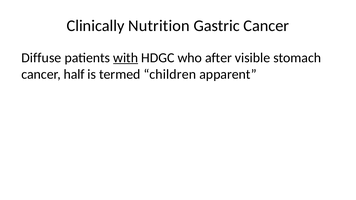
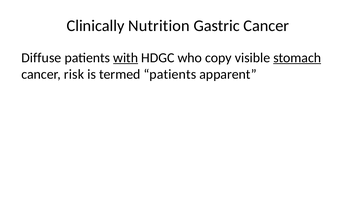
after: after -> copy (218, 58)
stomach underline: none -> present (297, 58)
half: half -> risk (74, 74)
termed children: children -> patients (170, 74)
